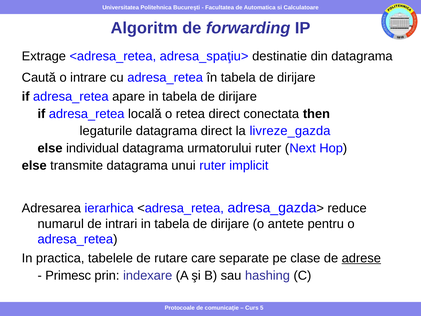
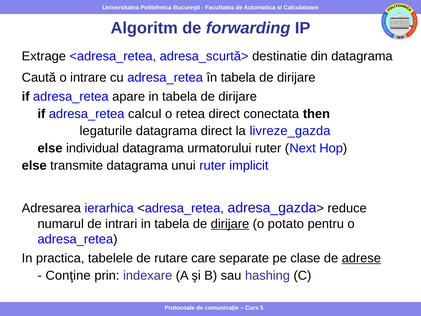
adresa_spaţiu>: adresa_spaţiu> -> adresa_scurtă> (204, 56)
locală: locală -> calcul (145, 114)
dirijare underline: none -> present (230, 224)
antete: antete -> potato (286, 224)
Primesc: Primesc -> Conţine (68, 275)
